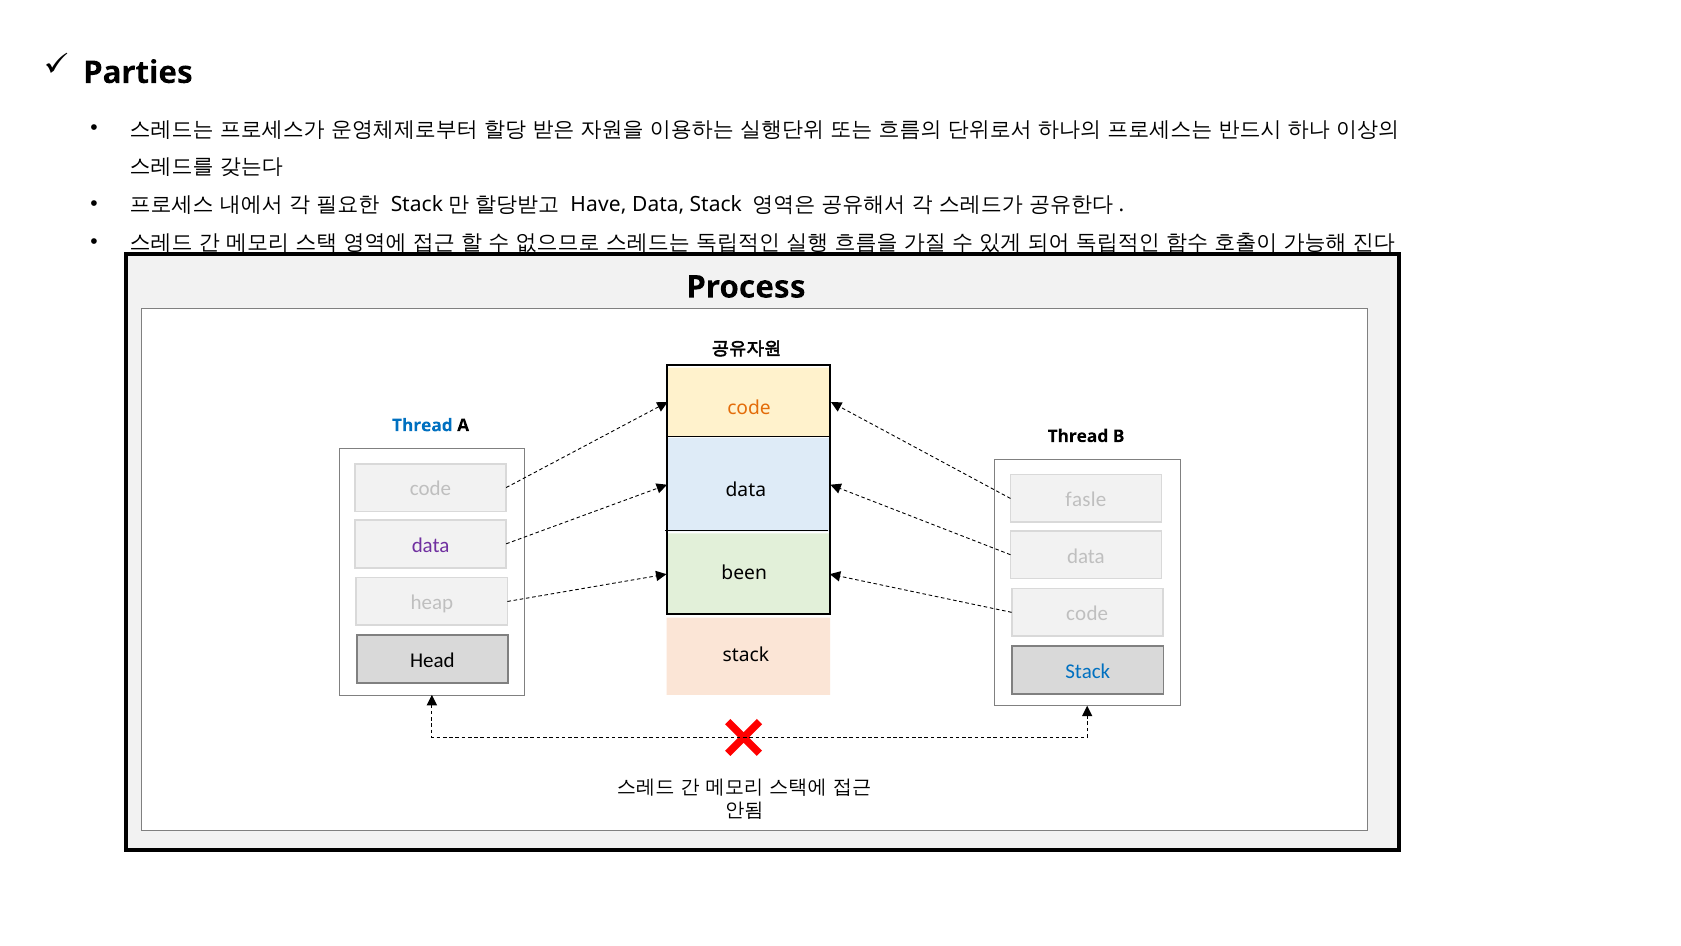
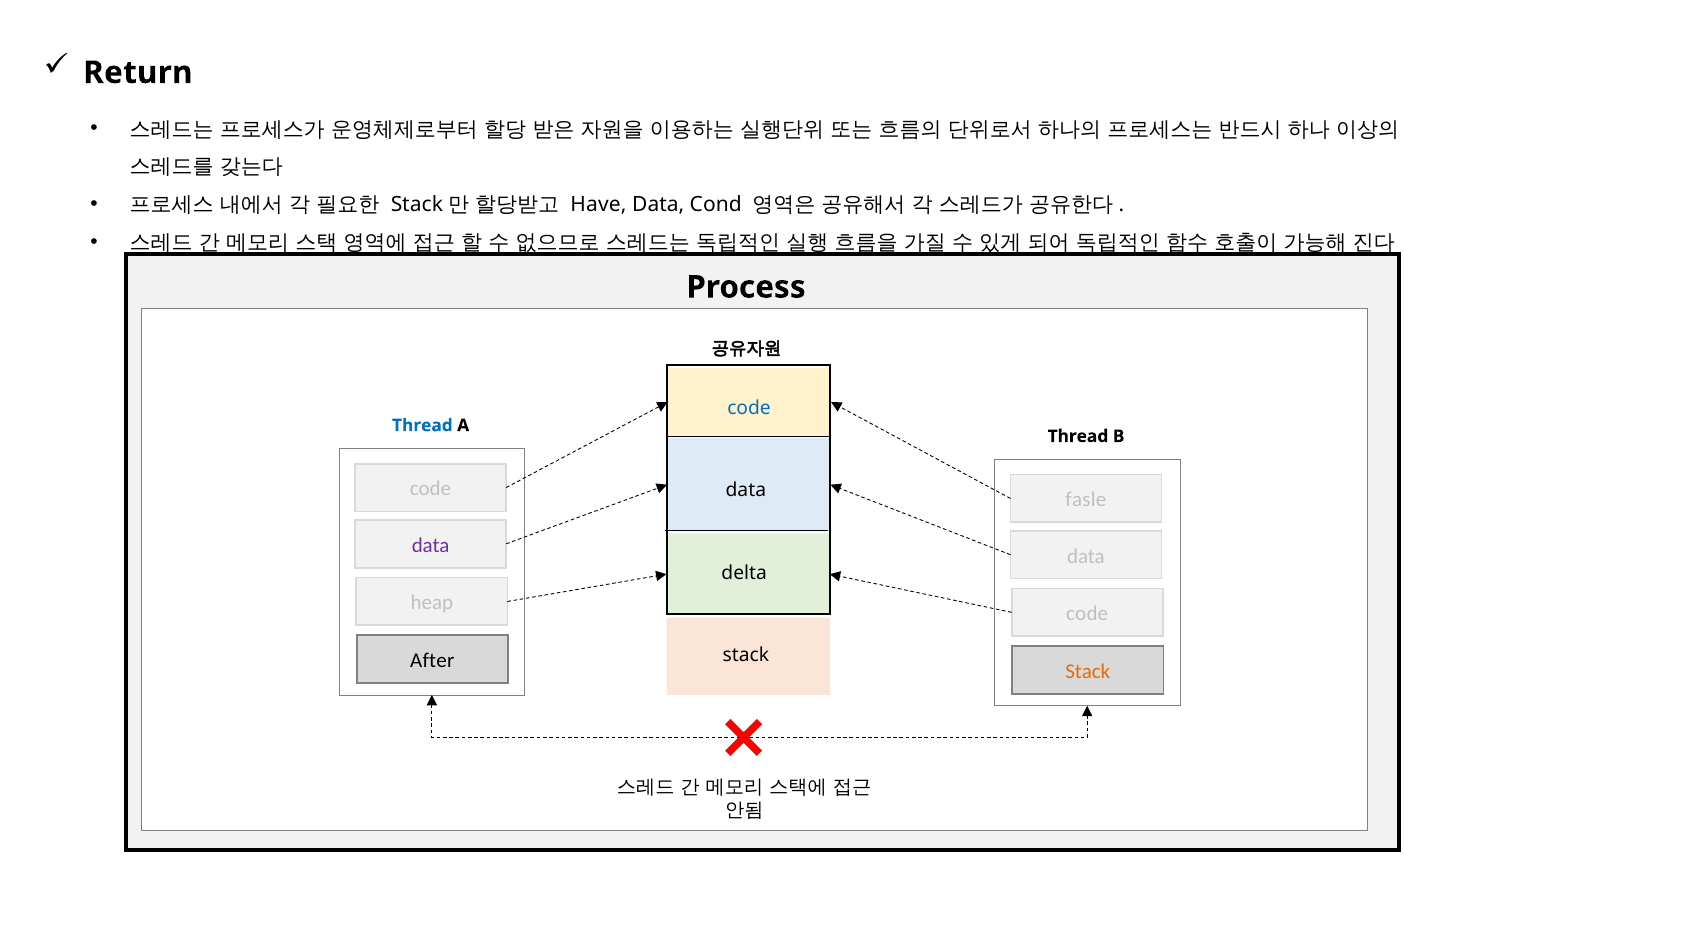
Parties: Parties -> Return (138, 73)
Data Stack: Stack -> Cond (716, 205)
code colour: orange -> blue (749, 408)
been: been -> delta (744, 573)
Head: Head -> After (432, 660)
Stack colour: blue -> orange (1088, 671)
